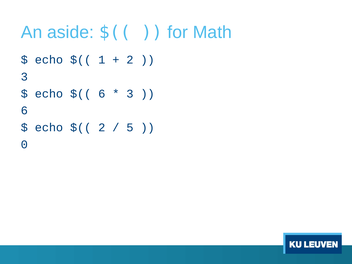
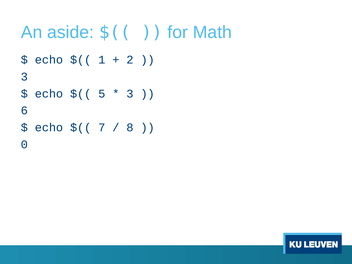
6: 6 -> 5 (102, 94)
2: 2 -> 7 (102, 128)
5: 5 -> 8 (130, 128)
